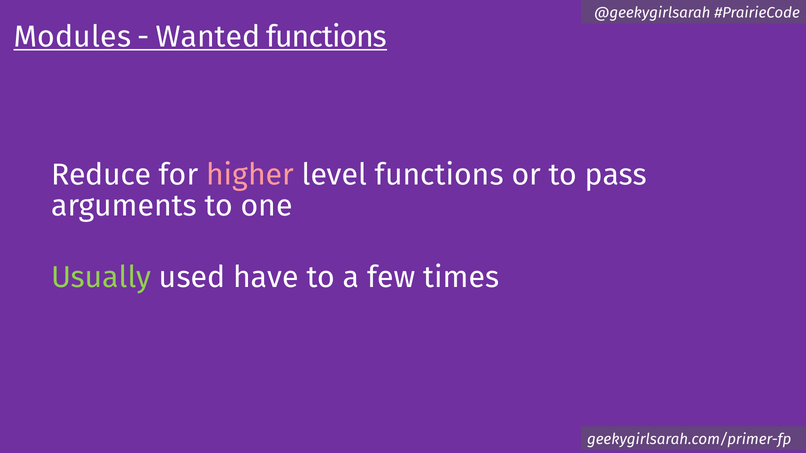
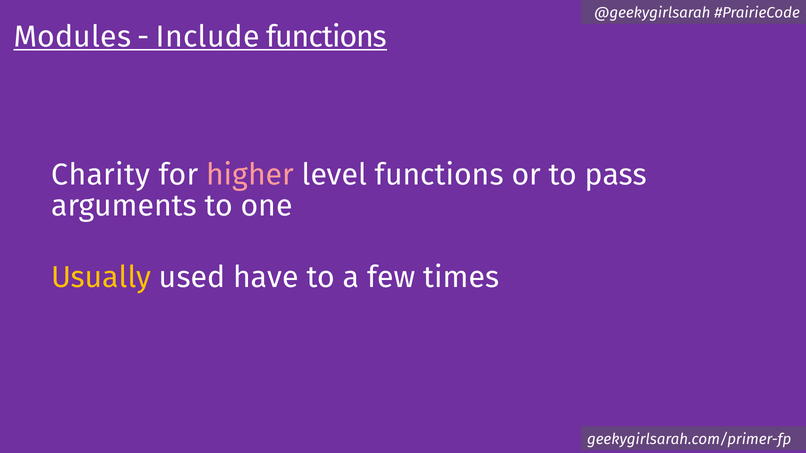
Wanted: Wanted -> Include (208, 37)
Reduce: Reduce -> Charity (101, 175)
Usually colour: light green -> yellow (101, 278)
